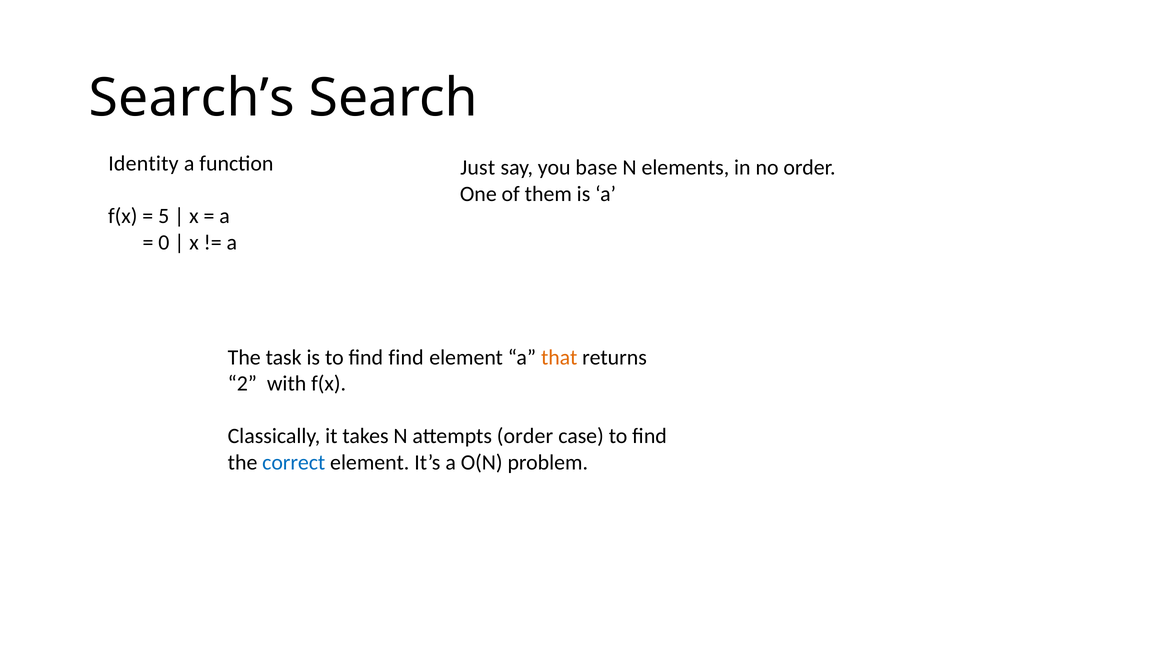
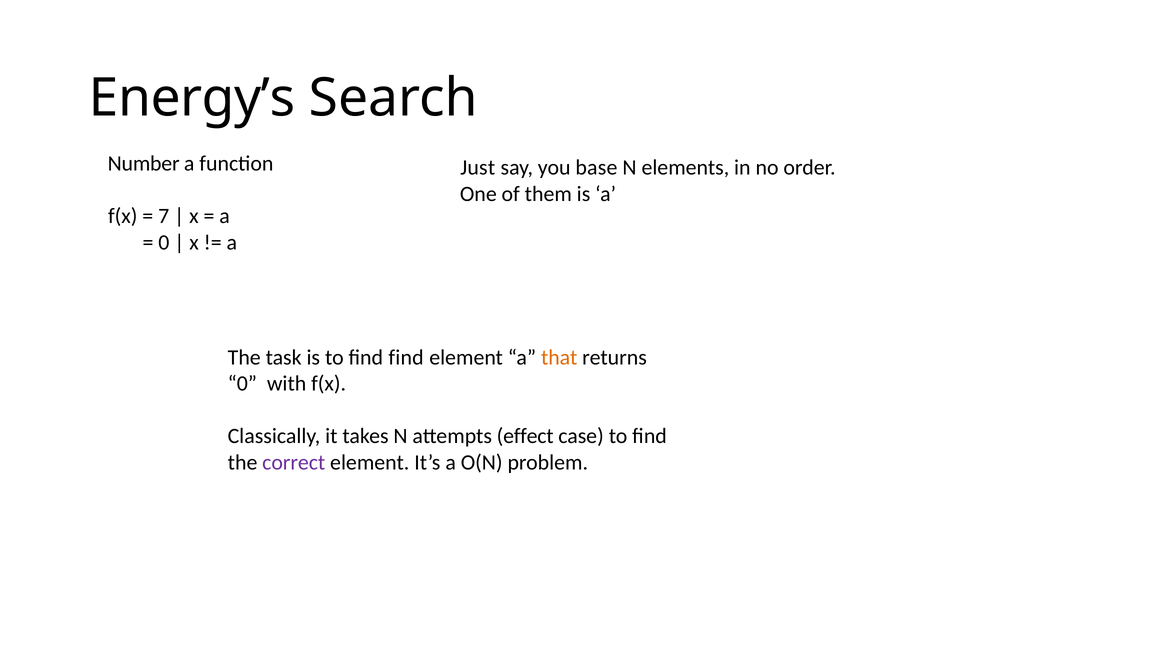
Search’s: Search’s -> Energy’s (192, 98)
Identity: Identity -> Number (144, 164)
5: 5 -> 7 (164, 216)
2: 2 -> 0 (242, 384)
attempts order: order -> effect (525, 436)
correct colour: blue -> purple (294, 462)
